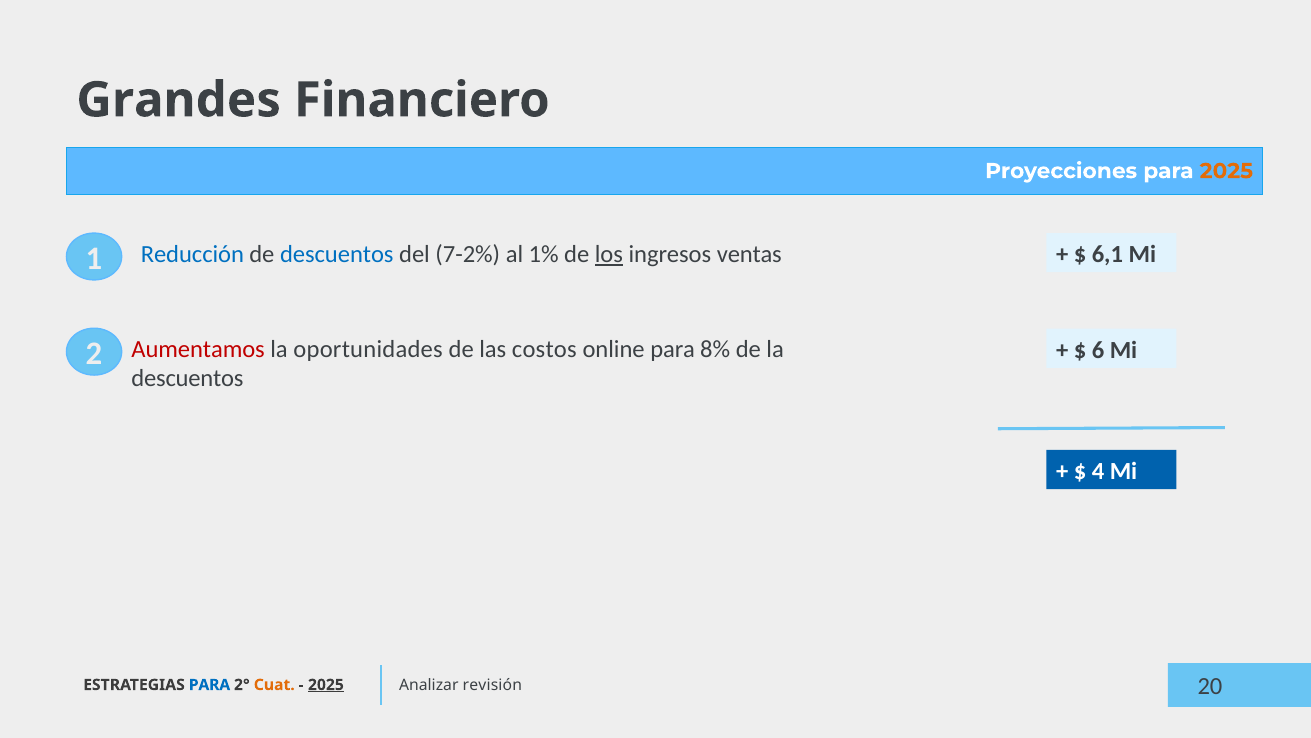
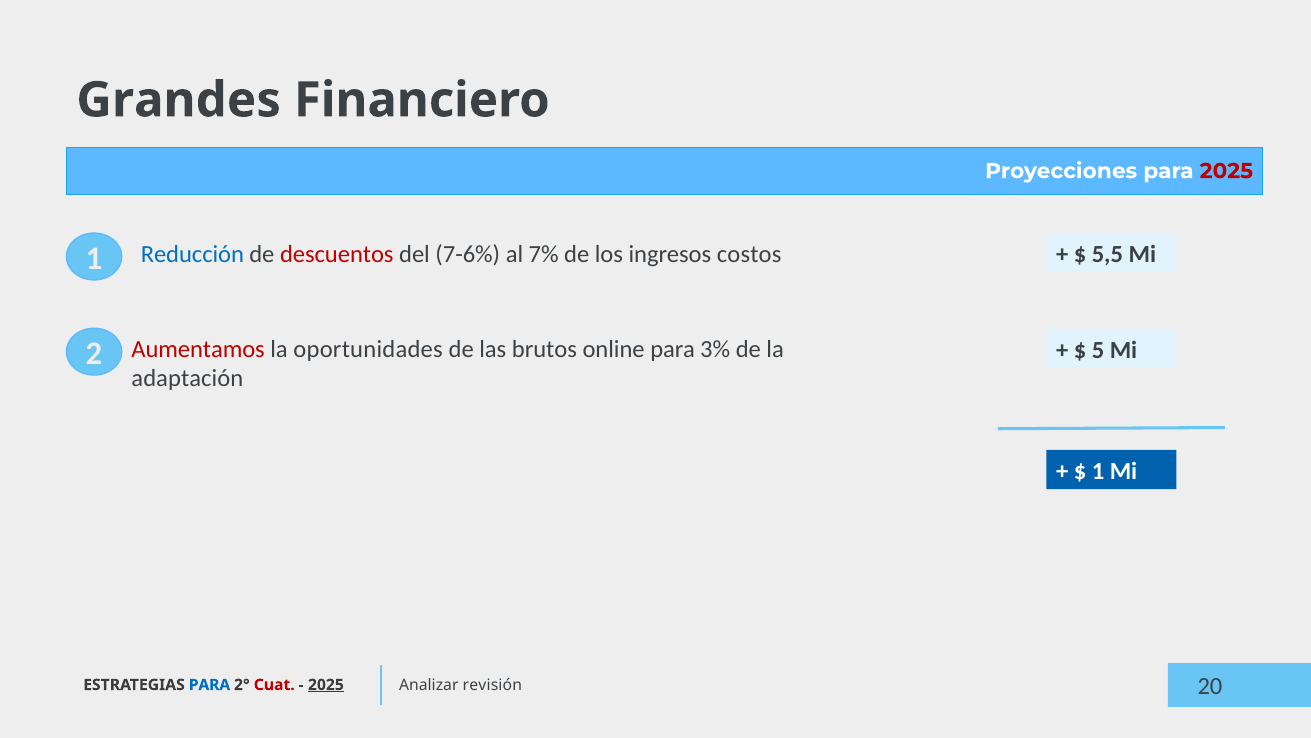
2025 colour: orange -> red (1226, 171)
descuentos colour: blue -> red (337, 254)
7-2%: 7-2% -> 7-6% (468, 254)
1%: 1% -> 7% (544, 254)
los underline: present -> none (609, 254)
ventas: ventas -> costos (749, 254)
6,1: 6,1 -> 5,5 (1107, 254)
costos: costos -> brutos (544, 349)
8%: 8% -> 3% (715, 349)
6: 6 -> 5 (1098, 350)
descuentos: descuentos -> adaptación (187, 378)
4: 4 -> 1 (1098, 471)
Cuat colour: orange -> red (274, 684)
